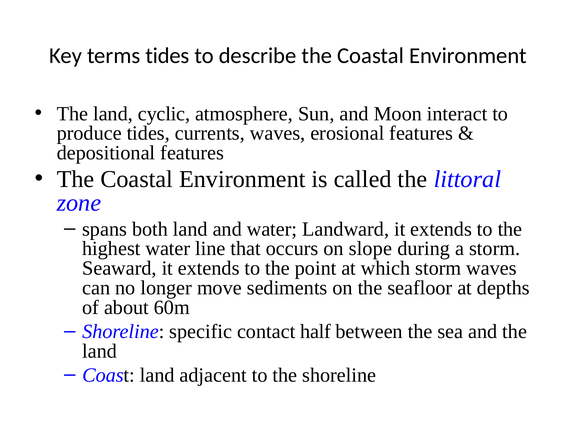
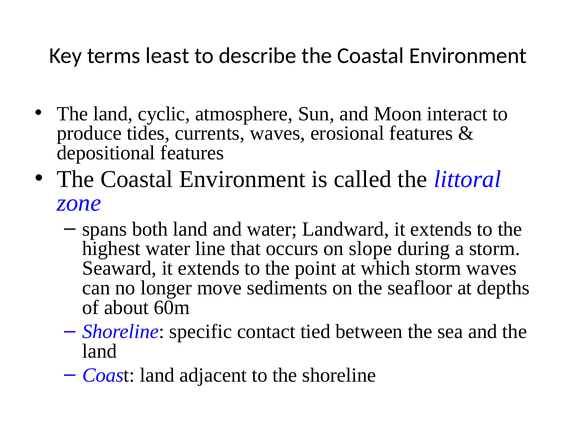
terms tides: tides -> least (167, 56)
half: half -> tied (315, 332)
